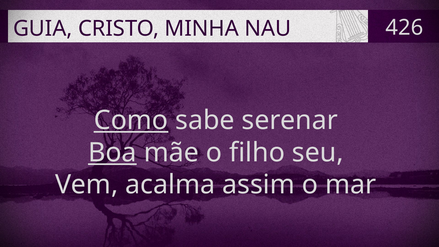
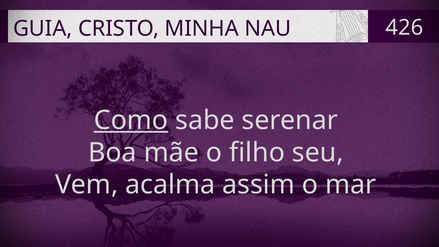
Boa underline: present -> none (112, 153)
